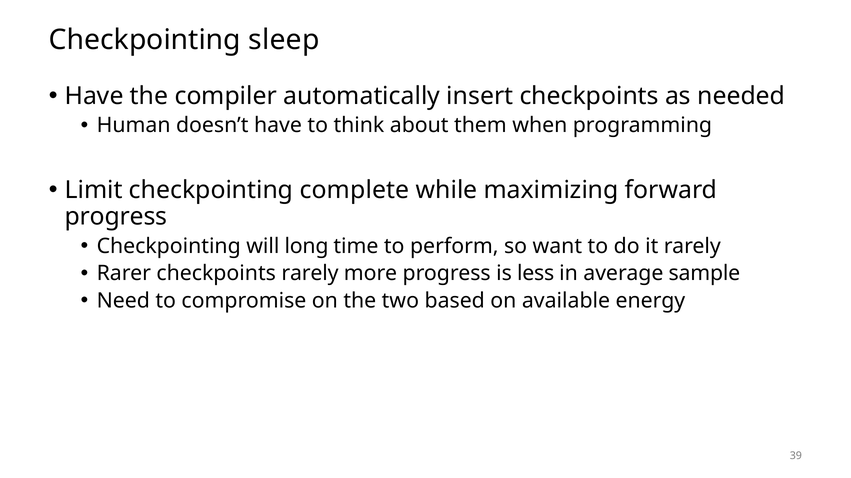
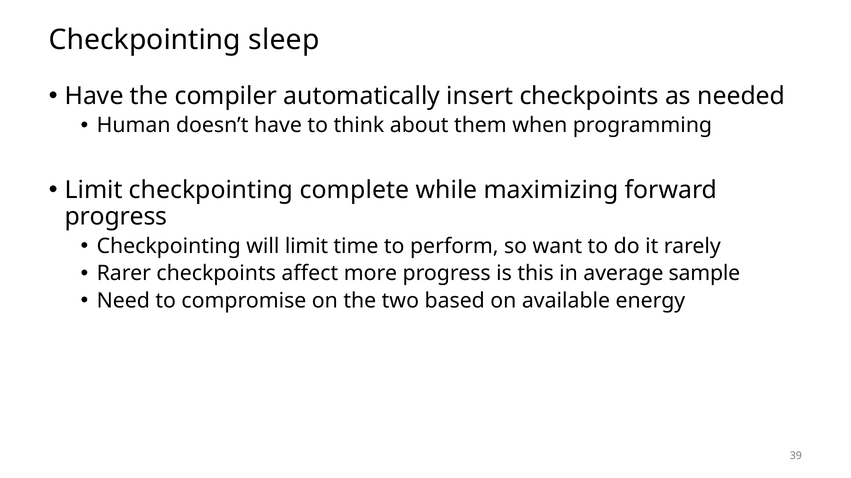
will long: long -> limit (307, 246)
checkpoints rarely: rarely -> affect (310, 274)
less: less -> this (536, 274)
